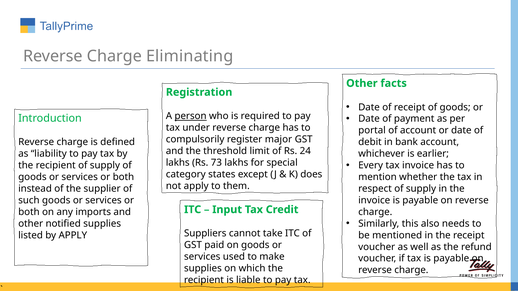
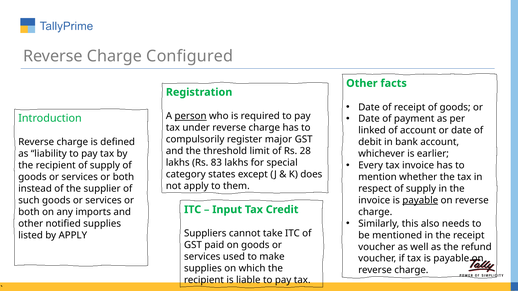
Eliminating: Eliminating -> Configured (190, 56)
portal: portal -> linked (372, 131)
24: 24 -> 28 (305, 151)
73: 73 -> 83 (216, 163)
payable underline: none -> present (420, 201)
